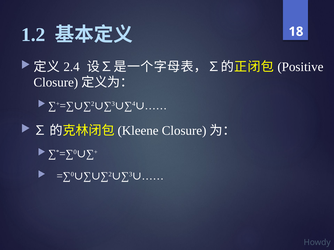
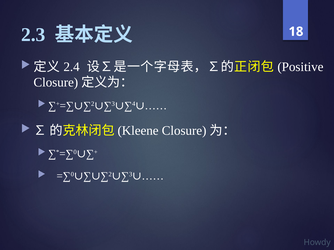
1.2: 1.2 -> 2.3 (33, 35)
